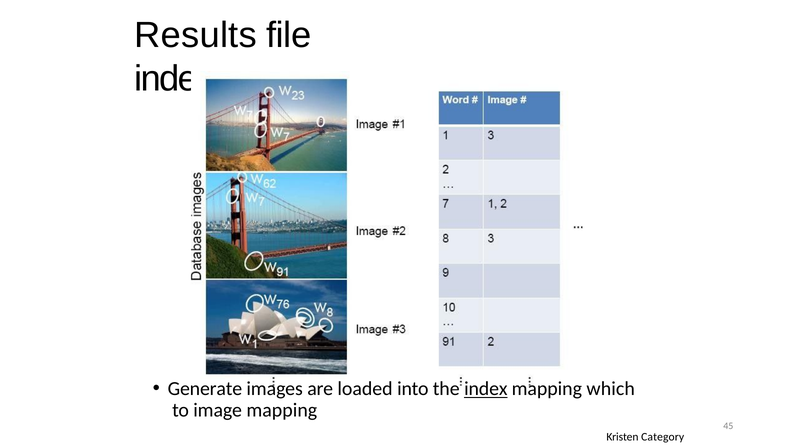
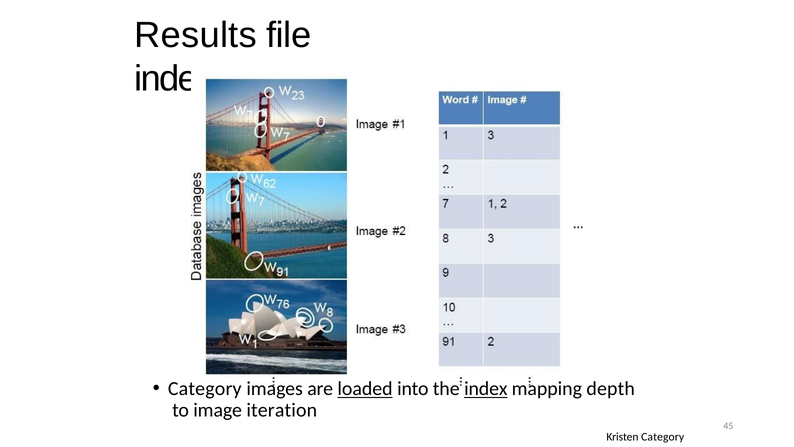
Generate: Generate -> Category (205, 389)
loaded underline: none -> present (365, 389)
which: which -> depth (611, 389)
image mapping: mapping -> iteration (282, 410)
